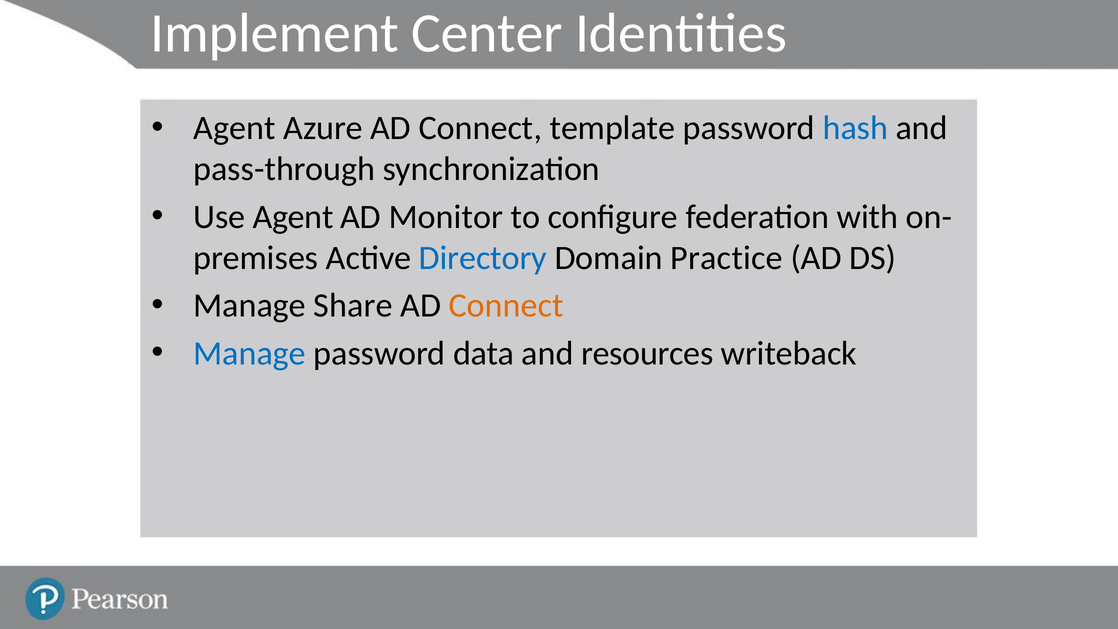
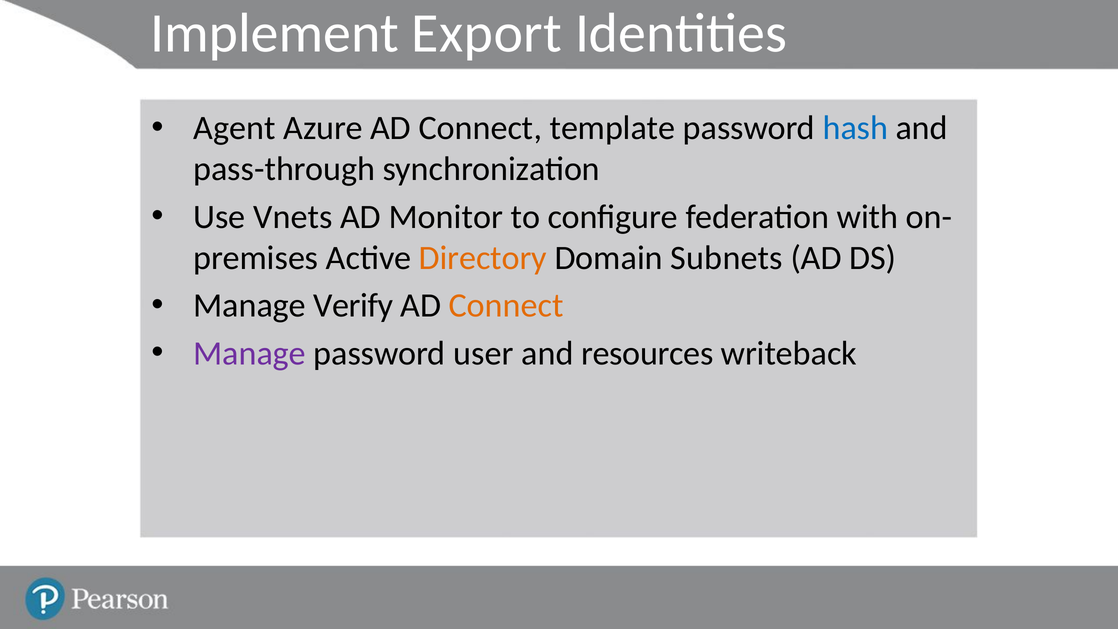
Center: Center -> Export (487, 33)
Use Agent: Agent -> Vnets (293, 217)
Directory colour: blue -> orange (483, 258)
Practice: Practice -> Subnets (727, 258)
Share: Share -> Verify (353, 306)
Manage colour: blue -> purple (250, 353)
data: data -> user (483, 353)
